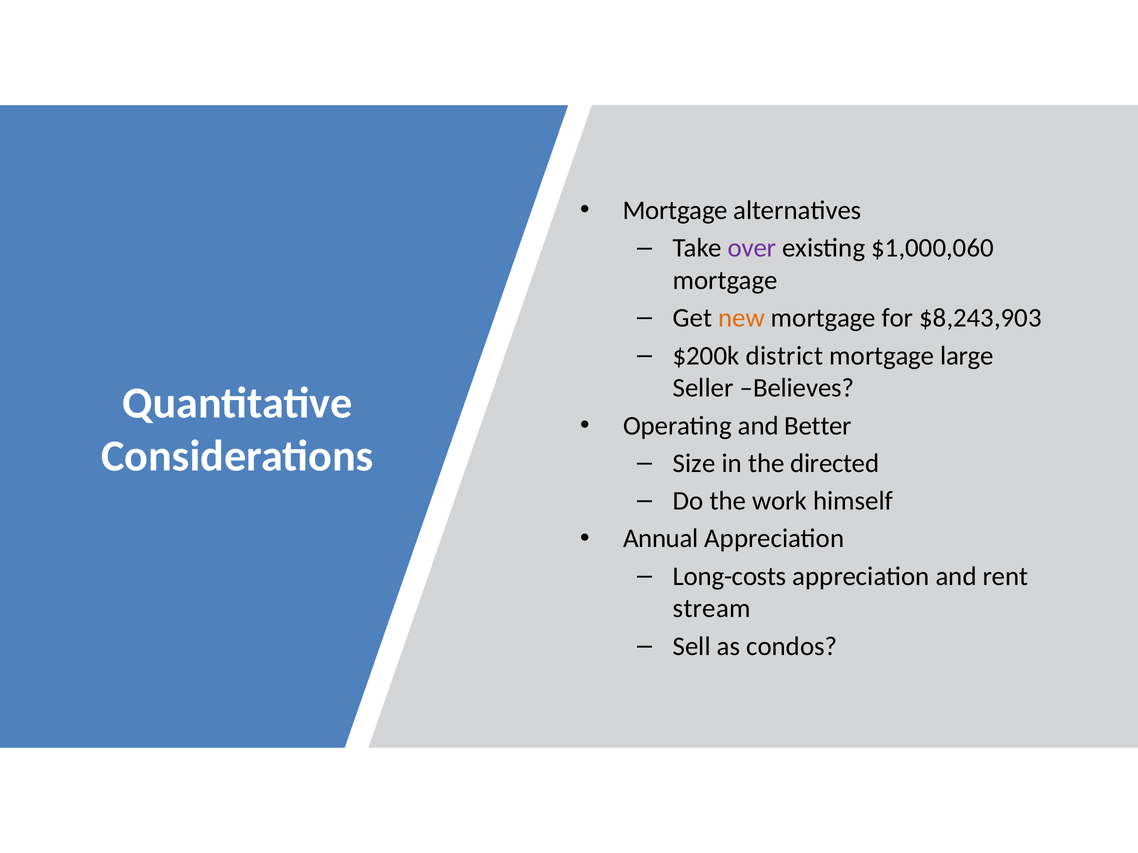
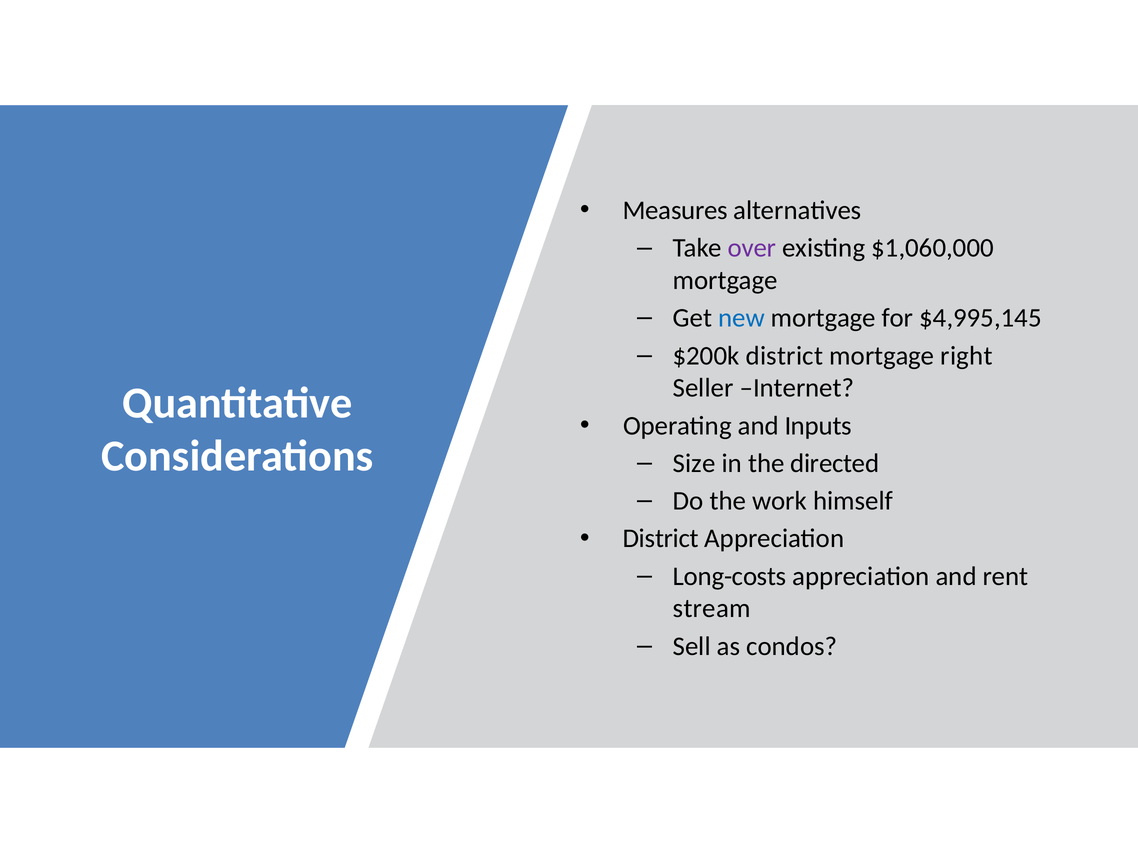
Mortgage: Mortgage -> Measures (675, 211)
$1,000,060: $1,000,060 -> $1,060,000 (933, 248)
new colour: orange -> blue (741, 318)
$8,243,903: $8,243,903 -> $4,995,145 (980, 318)
large: large -> right (967, 356)
Believes: Believes -> Internet (797, 388)
Better: Better -> Inputs (818, 426)
Annual: Annual -> District (661, 539)
